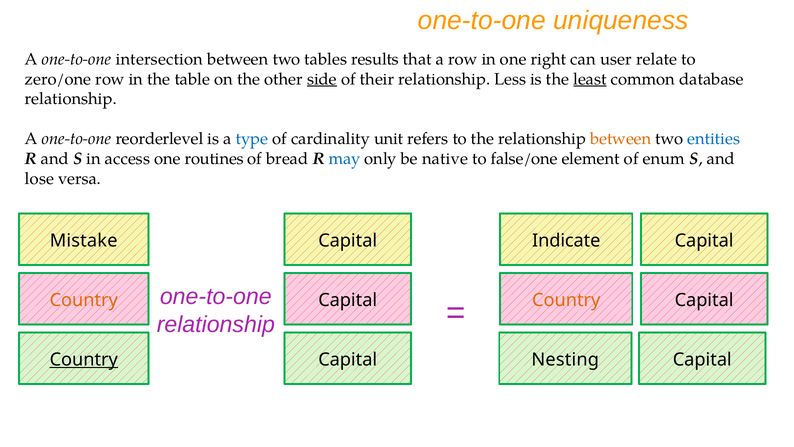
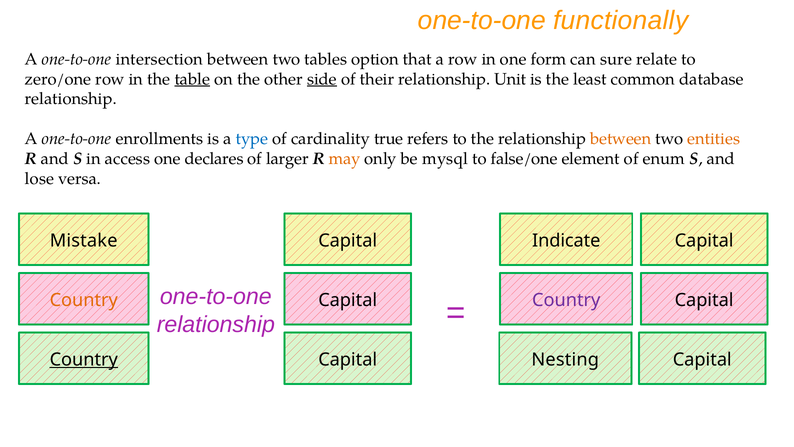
uniqueness: uniqueness -> functionally (621, 21)
results: results -> option (375, 59)
right: right -> form (549, 59)
user: user -> sure (616, 59)
table underline: none -> present (192, 79)
Less: Less -> Unit (510, 79)
least underline: present -> none (590, 79)
reorderlevel: reorderlevel -> enrollments (159, 139)
unit: unit -> true (389, 139)
entities colour: blue -> orange (714, 139)
routines: routines -> declares (214, 159)
bread: bread -> larger (287, 159)
may colour: blue -> orange (345, 159)
native: native -> mysql (445, 159)
Country colour: orange -> purple (566, 300)
